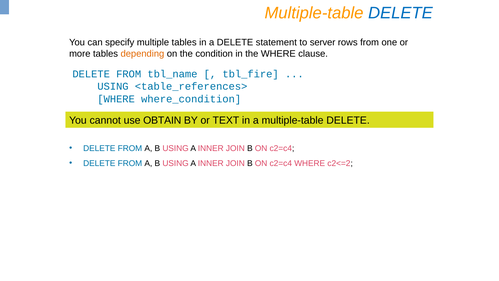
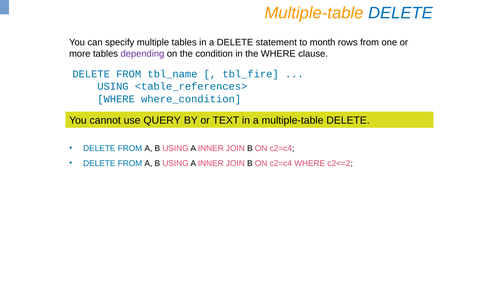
server: server -> month (323, 42)
depending colour: orange -> purple (142, 54)
OBTAIN: OBTAIN -> QUERY (162, 120)
